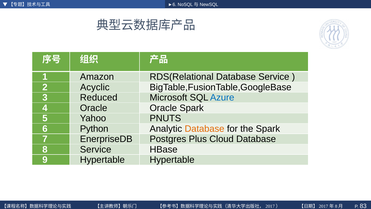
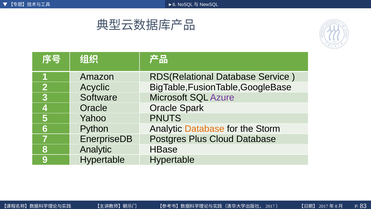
Reduced: Reduced -> Software (99, 98)
Azure colour: blue -> purple (222, 98)
the Spark: Spark -> Storm (268, 129)
8 Service: Service -> Analytic (96, 149)
